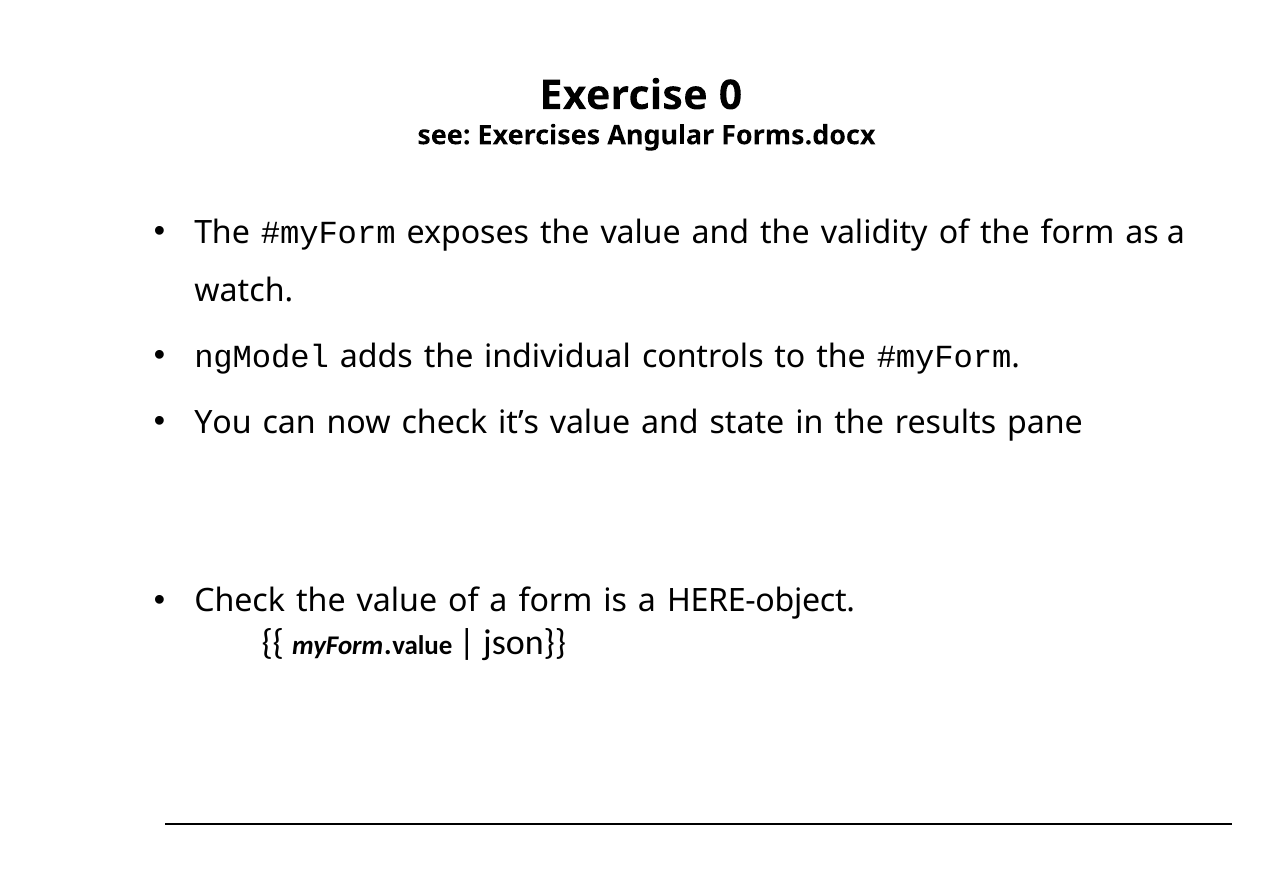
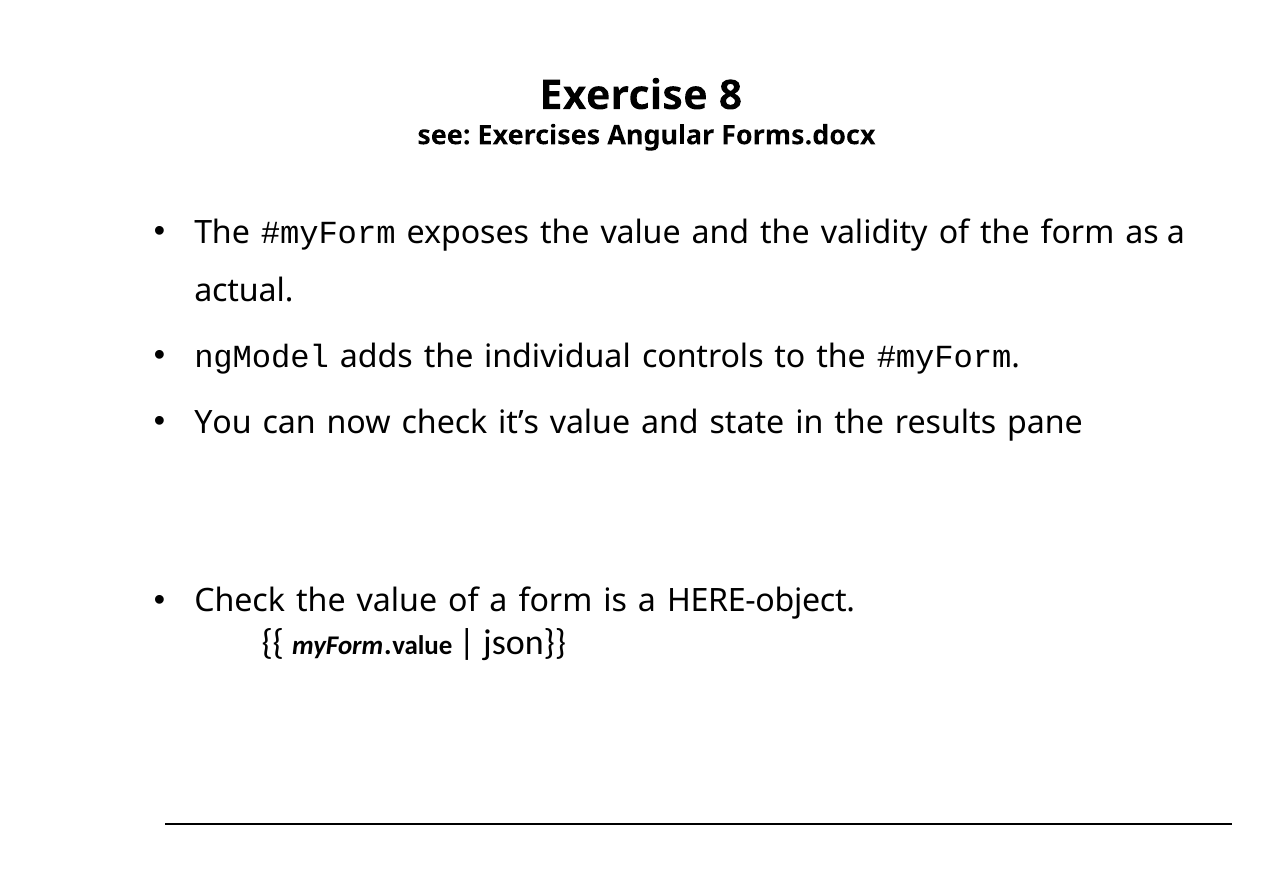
0: 0 -> 8 (731, 95)
watch: watch -> actual (244, 291)
